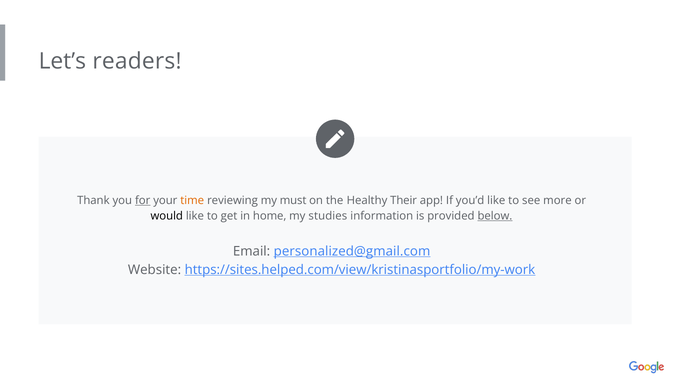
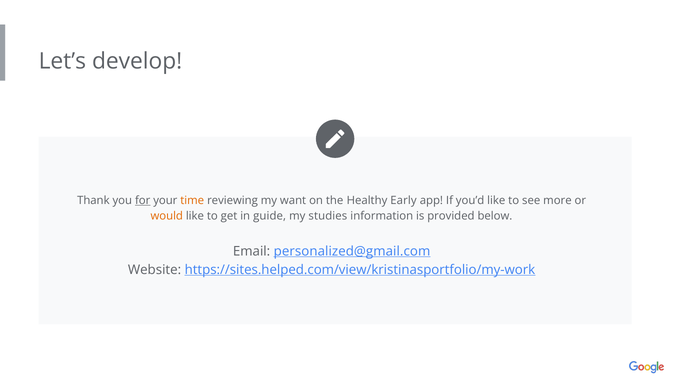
readers: readers -> develop (137, 61)
must: must -> want (293, 200)
Their: Their -> Early (403, 200)
would colour: black -> orange (167, 216)
home: home -> guide (270, 216)
below underline: present -> none (495, 216)
